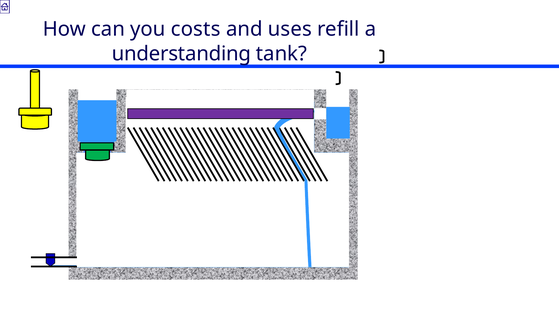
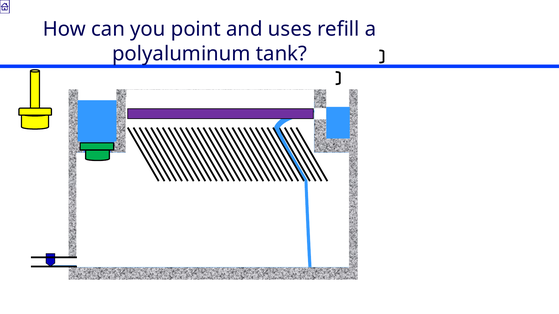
costs: costs -> point (196, 29)
understanding: understanding -> polyaluminum (181, 54)
